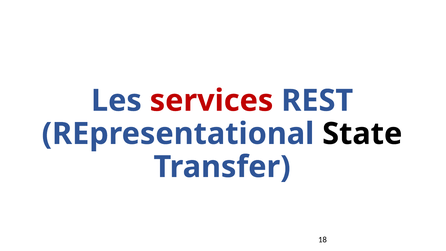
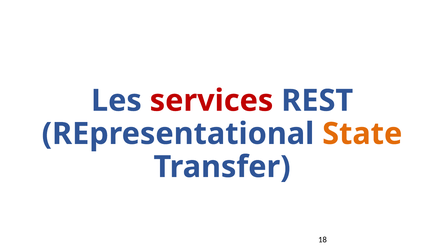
State colour: black -> orange (362, 134)
